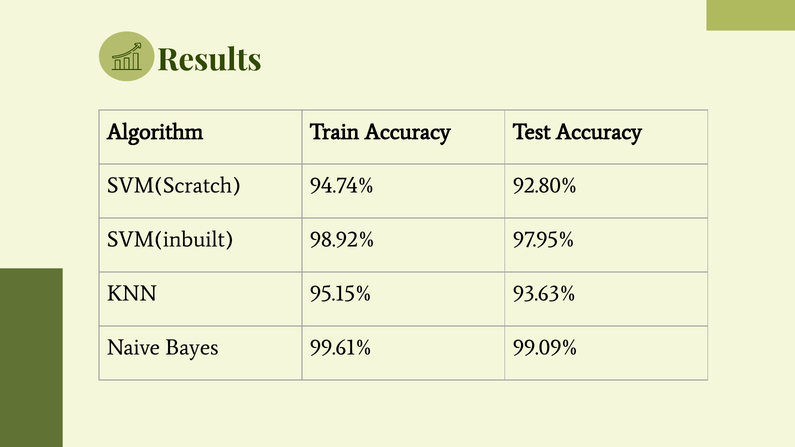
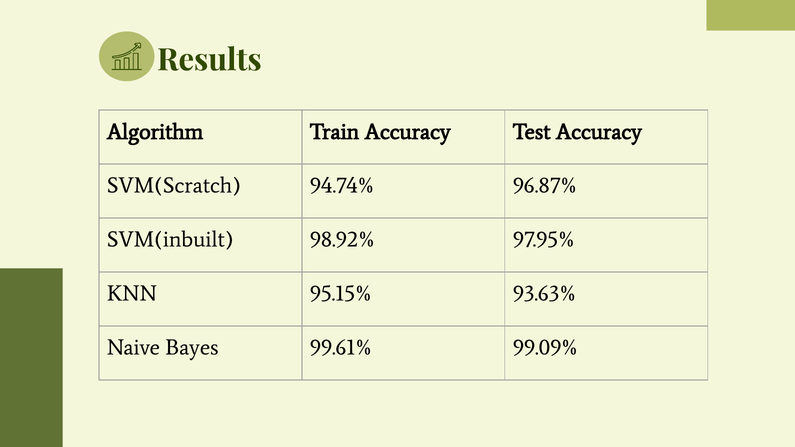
92.80%: 92.80% -> 96.87% (545, 186)
